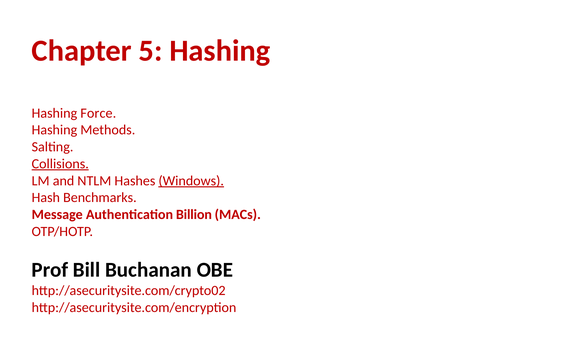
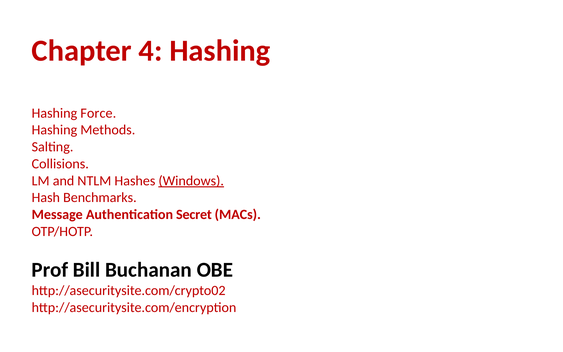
5: 5 -> 4 (151, 51)
Collisions underline: present -> none (60, 164)
Billion: Billion -> Secret (194, 214)
